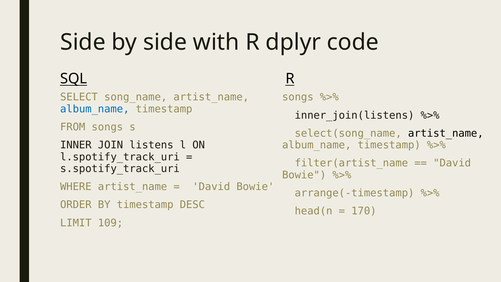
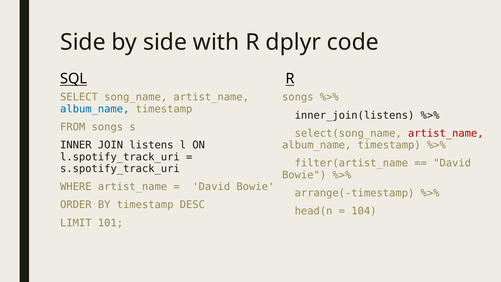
artist_name colour: black -> red (446, 133)
170: 170 -> 104 (364, 211)
109: 109 -> 101 (110, 223)
